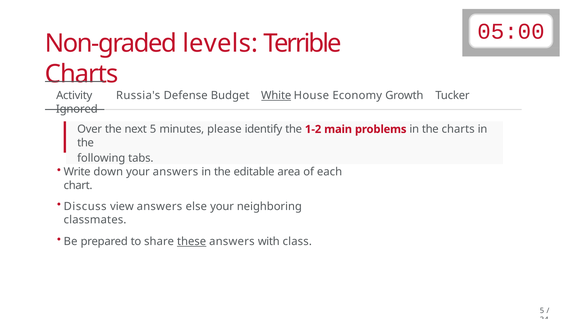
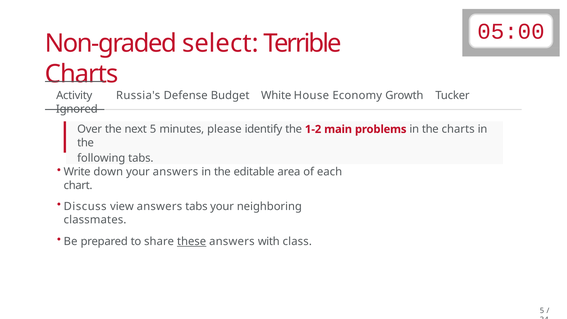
levels: levels -> select (220, 44)
White underline: present -> none (276, 96)
answers else: else -> tabs (196, 206)
